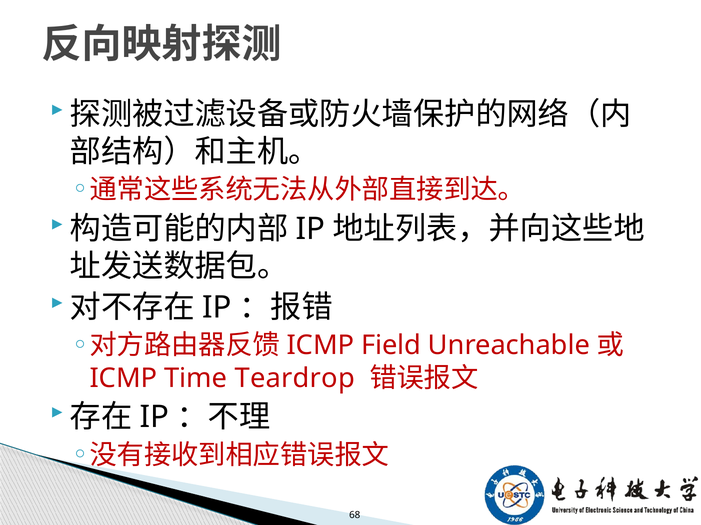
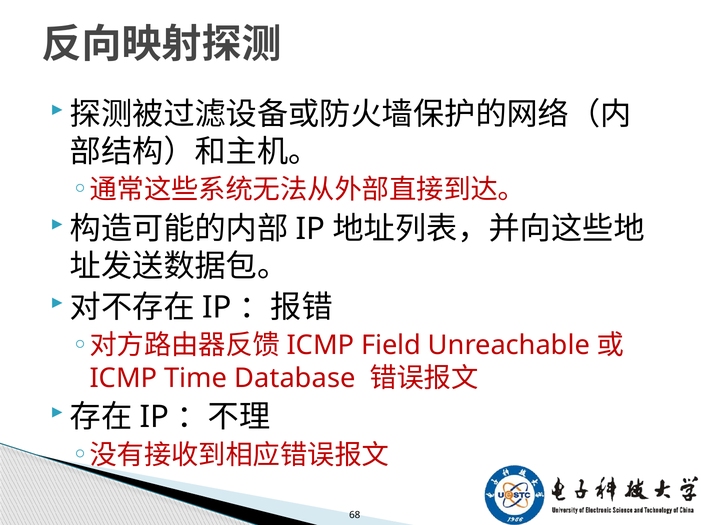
Teardrop: Teardrop -> Database (295, 379)
